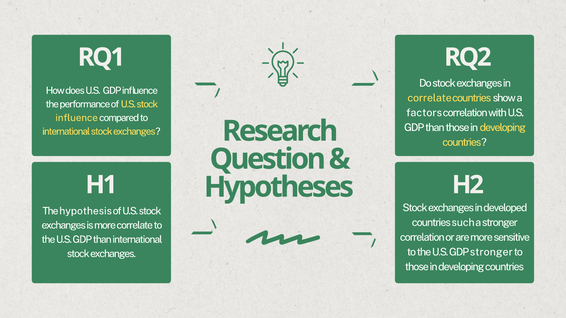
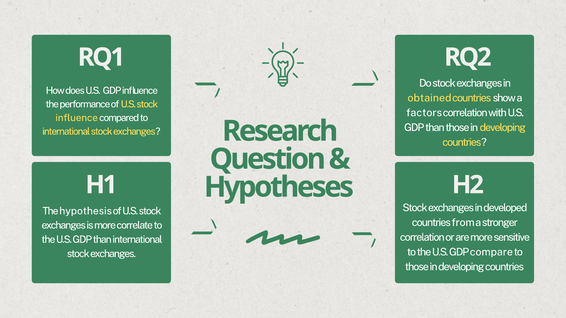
correlate: correlate -> obtained (429, 98)
such: such -> from (463, 223)
GDP stronger: stronger -> compare (491, 252)
